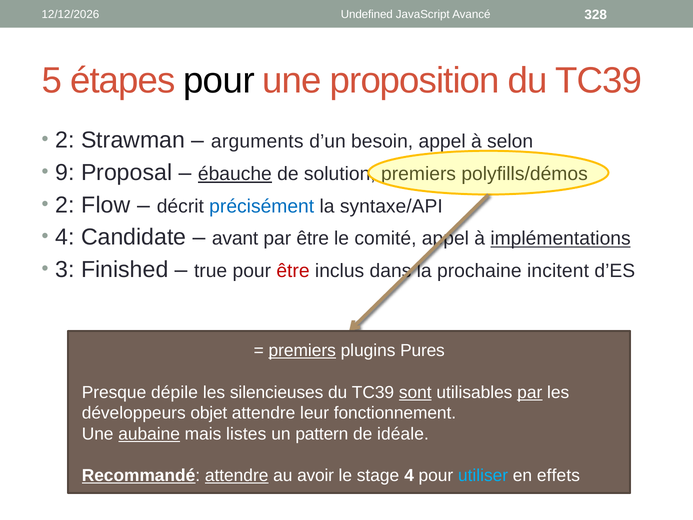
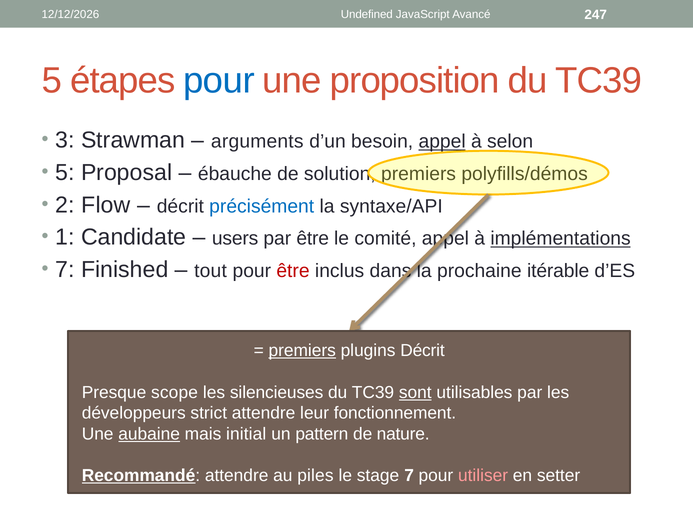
328: 328 -> 247 (596, 15)
pour colour: black -> blue (219, 81)
2: 2 -> 3 (65, 140)
appel underline: none -> present (442, 141)
9: 9 -> 5 (65, 173)
ébauche underline: present -> none (235, 174)
4: 4 -> 1 (65, 237)
avant: avant -> users (235, 238)
3: 3 -> 7 (65, 270)
true: true -> tout (211, 271)
incitent: incitent -> itérable (558, 271)
plugins Pures: Pures -> Décrit (423, 351)
dépile: dépile -> scope (175, 392)
par underline: present -> none (530, 392)
objet: objet -> strict (209, 413)
listes: listes -> initial (246, 434)
idéale: idéale -> nature (403, 434)
attendre underline: present -> none (237, 475)
avoir: avoir -> piles (315, 475)
stage 4: 4 -> 7 (409, 475)
utiliser colour: light blue -> pink (483, 475)
effets: effets -> setter (559, 475)
